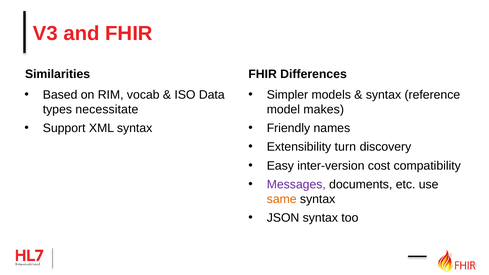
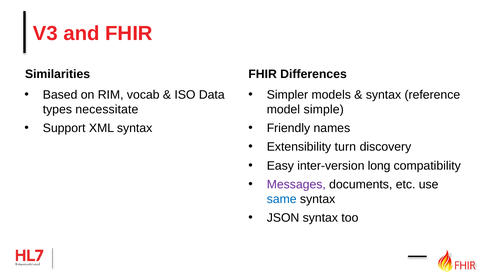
makes: makes -> simple (324, 109)
cost: cost -> long (379, 166)
same colour: orange -> blue (282, 199)
